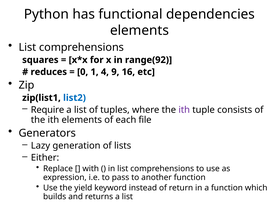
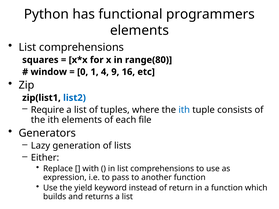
dependencies: dependencies -> programmers (210, 14)
range(92: range(92 -> range(80 (148, 60)
reduces: reduces -> window (49, 72)
ith colour: purple -> blue (184, 110)
